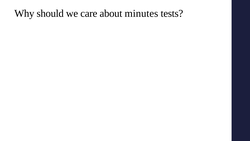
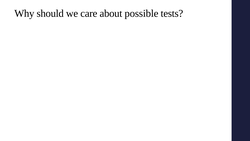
minutes: minutes -> possible (141, 13)
